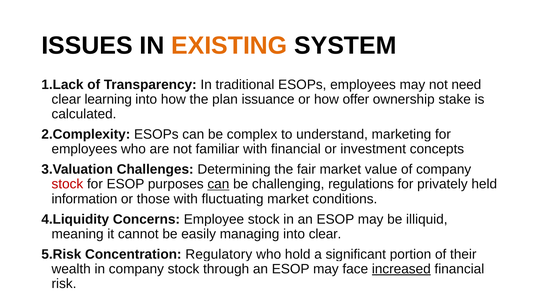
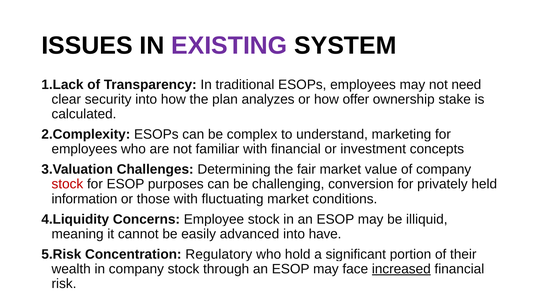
EXISTING colour: orange -> purple (229, 46)
learning: learning -> security (108, 99)
issuance: issuance -> analyzes (268, 99)
can underline: present -> none (218, 184)
regulations: regulations -> conversion (361, 184)
managing: managing -> advanced (250, 233)
into clear: clear -> have (325, 233)
